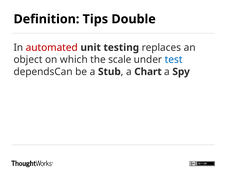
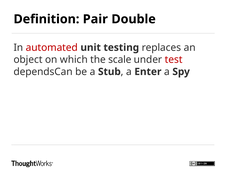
Tips: Tips -> Pair (95, 19)
test colour: blue -> red (174, 59)
Chart: Chart -> Enter (148, 72)
